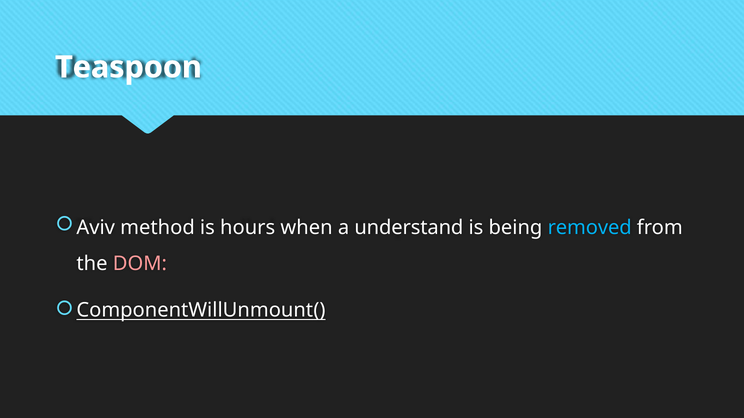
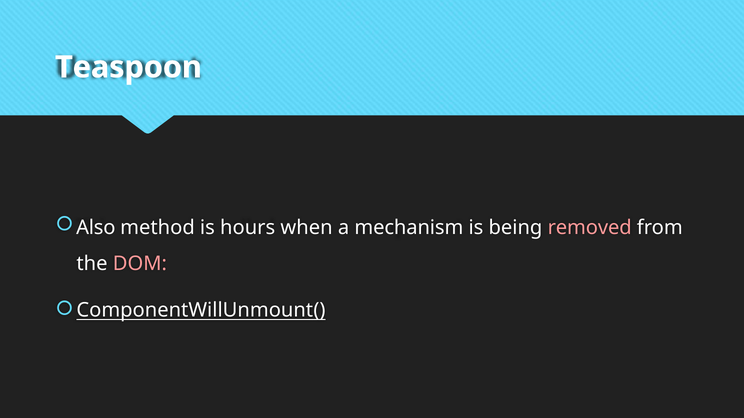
Aviv: Aviv -> Also (96, 228)
understand: understand -> mechanism (409, 228)
removed colour: light blue -> pink (590, 228)
